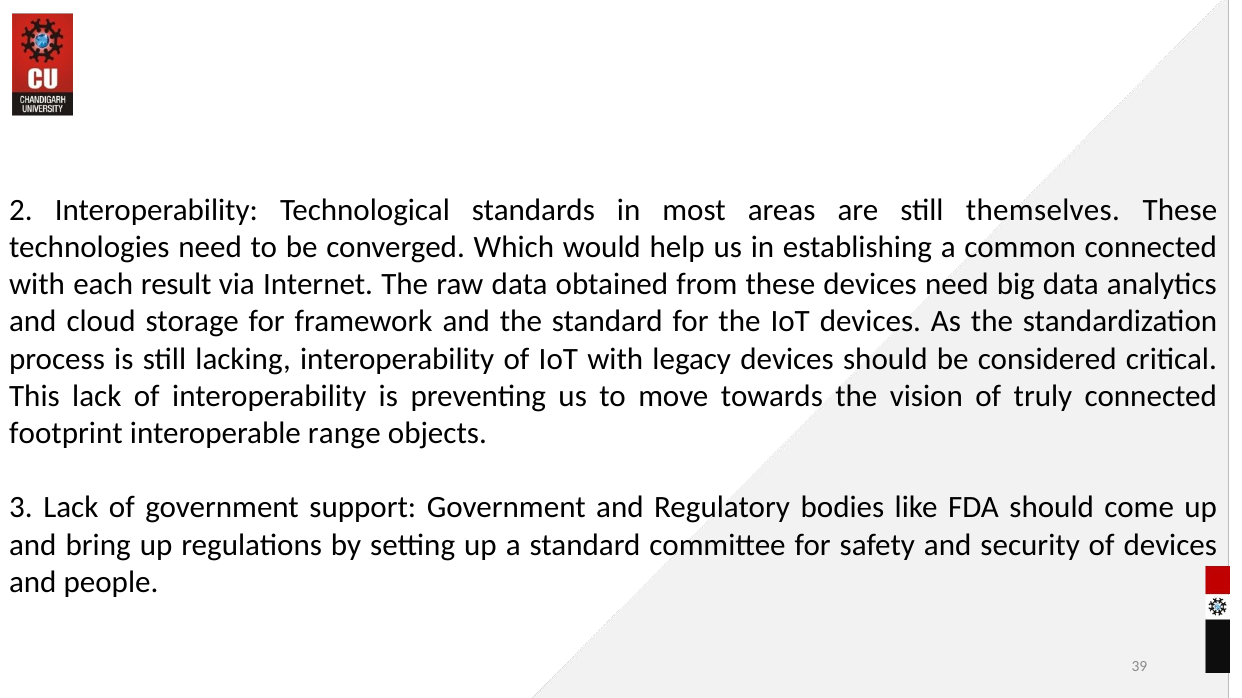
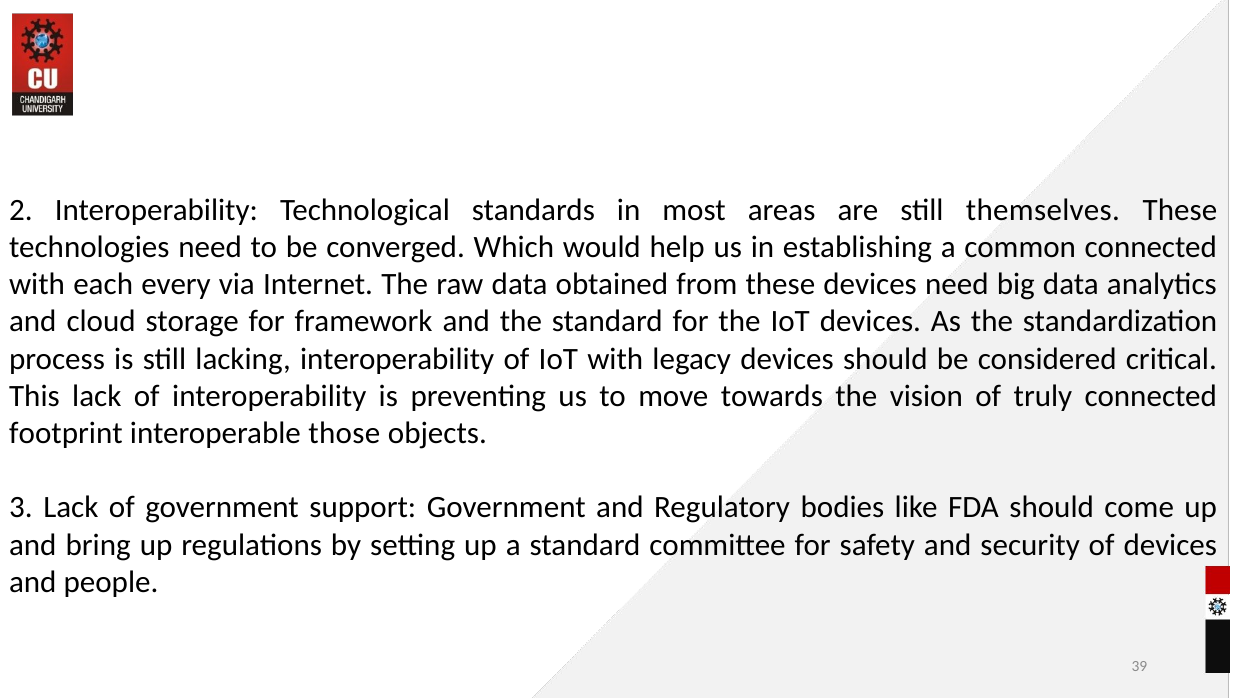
result: result -> every (176, 285)
range: range -> those (344, 434)
